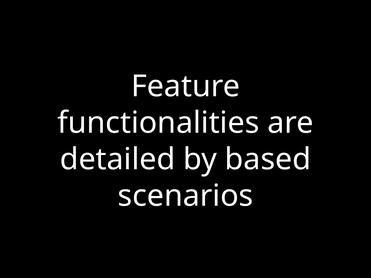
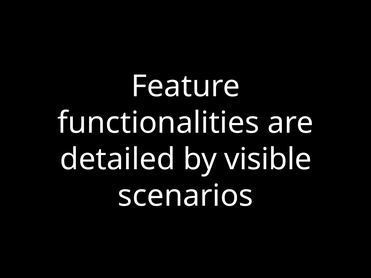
based: based -> visible (268, 160)
